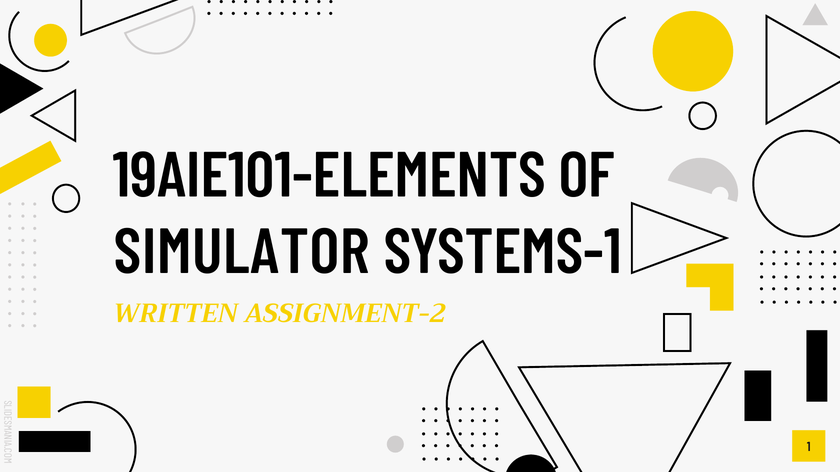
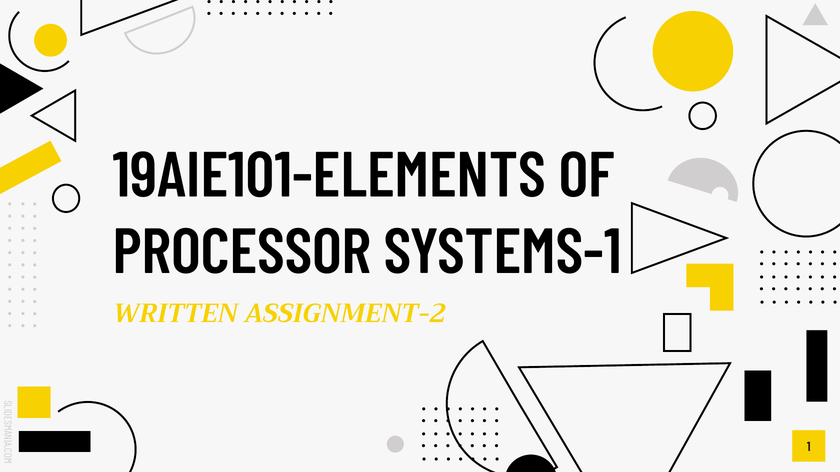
SIMULATOR: SIMULATOR -> PROCESSOR (242, 253)
